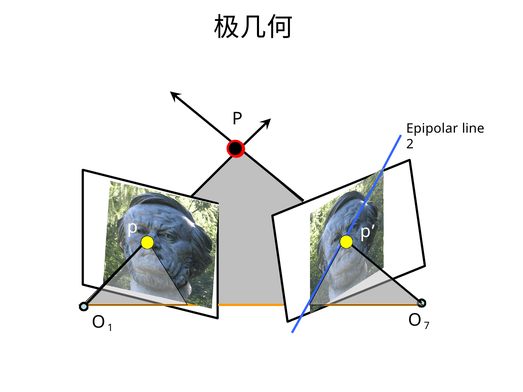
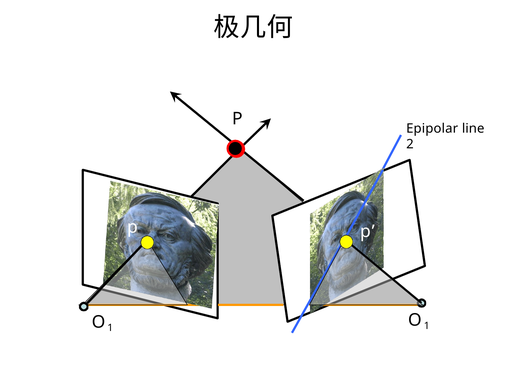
7: 7 -> 1 (427, 326)
